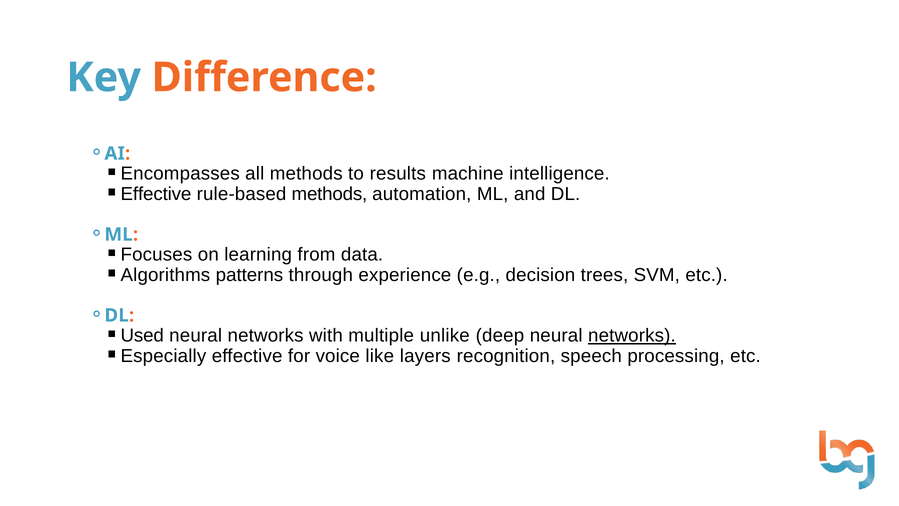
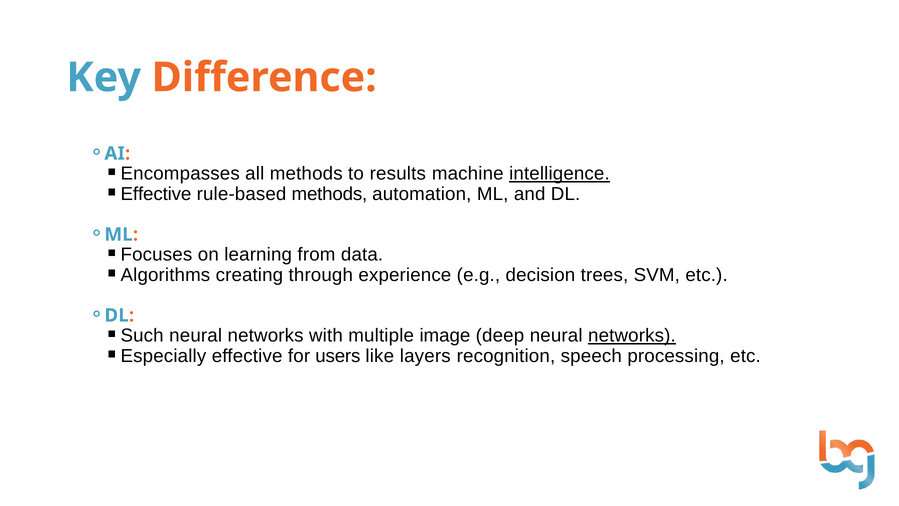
intelligence underline: none -> present (559, 174)
patterns: patterns -> creating (249, 275)
Used: Used -> Such (142, 335)
unlike: unlike -> image (445, 335)
voice: voice -> users (338, 356)
